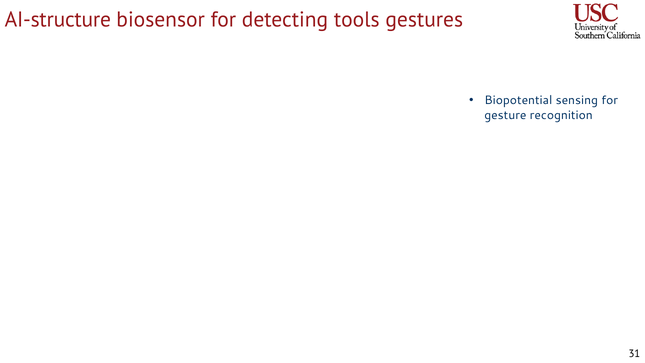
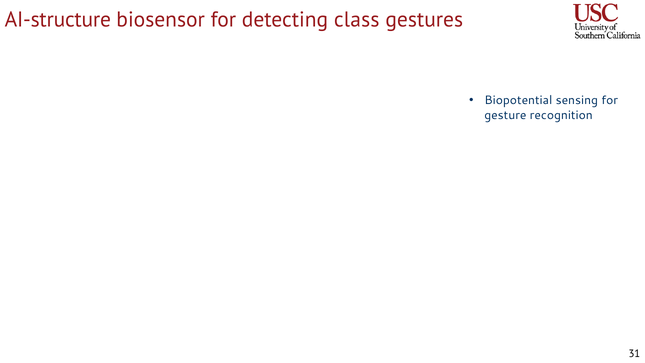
tools: tools -> class (357, 20)
